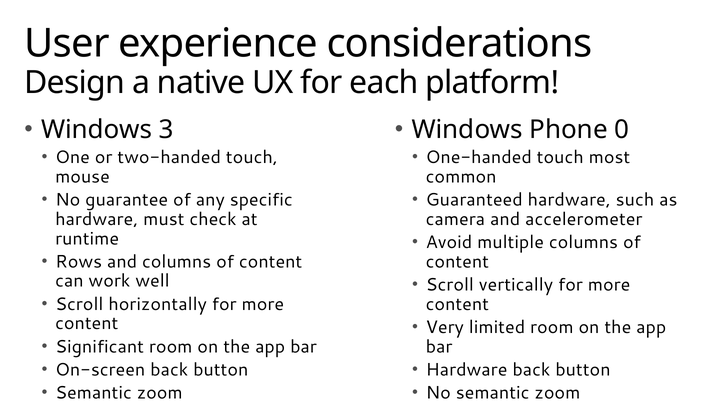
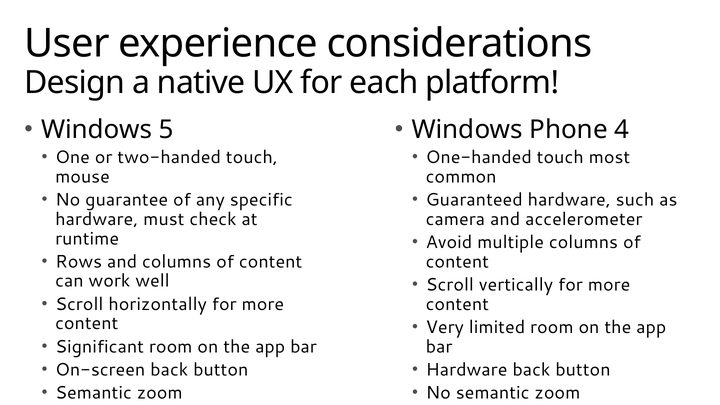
3: 3 -> 5 (166, 130)
0: 0 -> 4 (622, 130)
